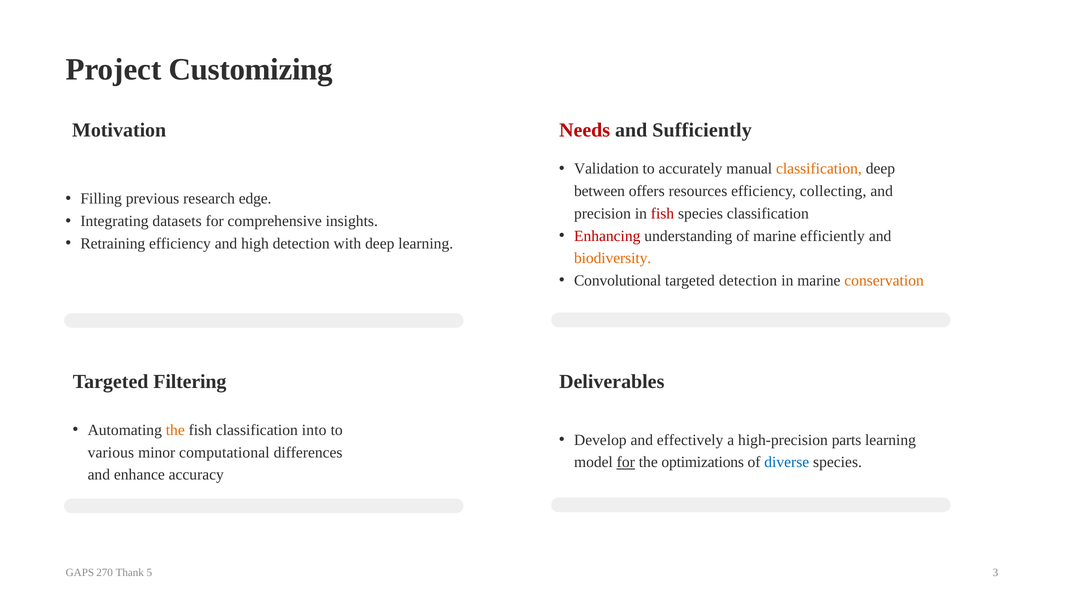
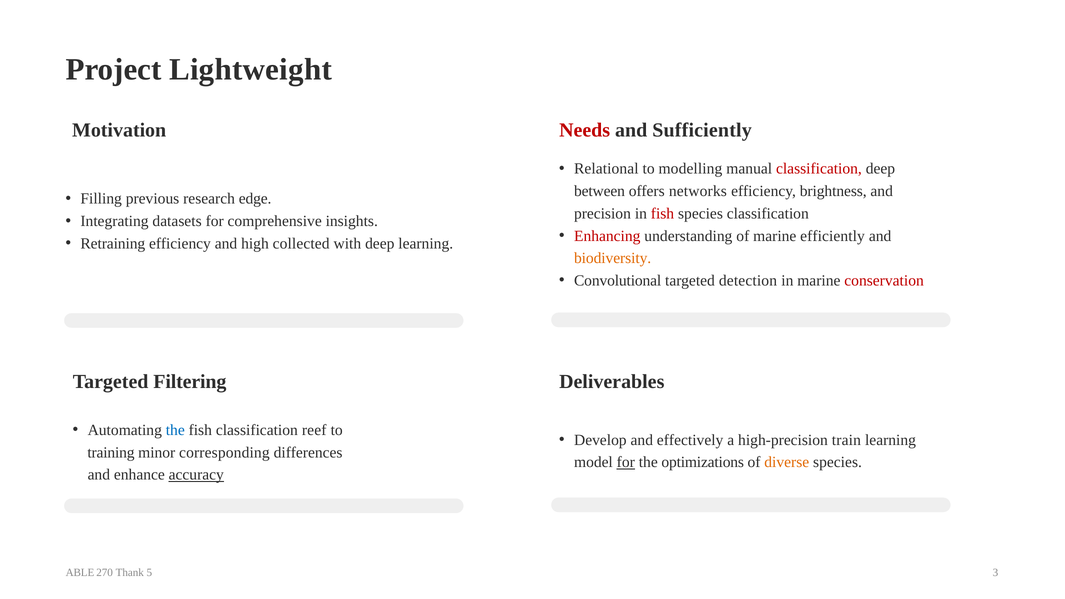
Customizing: Customizing -> Lightweight (251, 69)
Validation: Validation -> Relational (606, 169)
accurately: accurately -> modelling (690, 169)
classification colour: orange -> red (819, 169)
resources: resources -> networks (698, 191)
collecting: collecting -> brightness (833, 191)
high detection: detection -> collected (301, 244)
conservation colour: orange -> red (884, 281)
the colour: orange -> blue (175, 430)
into: into -> reef (314, 430)
parts: parts -> train (846, 440)
various: various -> training (111, 452)
computational: computational -> corresponding (224, 452)
diverse colour: blue -> orange (787, 462)
accuracy underline: none -> present (196, 475)
GAPS: GAPS -> ABLE (80, 573)
